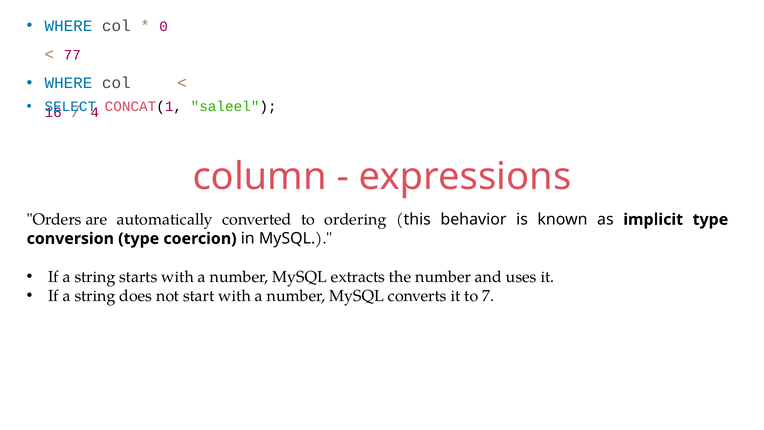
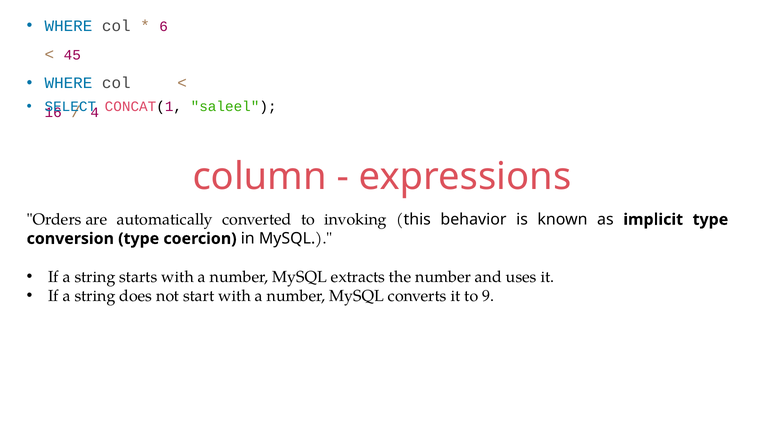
0: 0 -> 6 (164, 26)
77: 77 -> 45 (72, 55)
ordering: ordering -> invoking (356, 219)
7: 7 -> 9 (488, 296)
